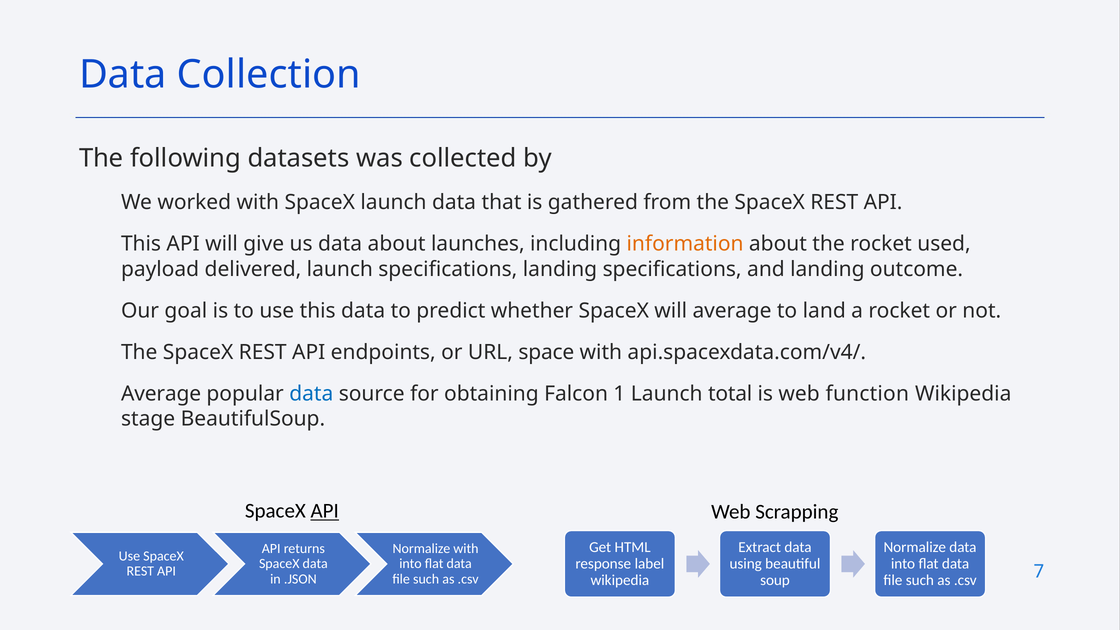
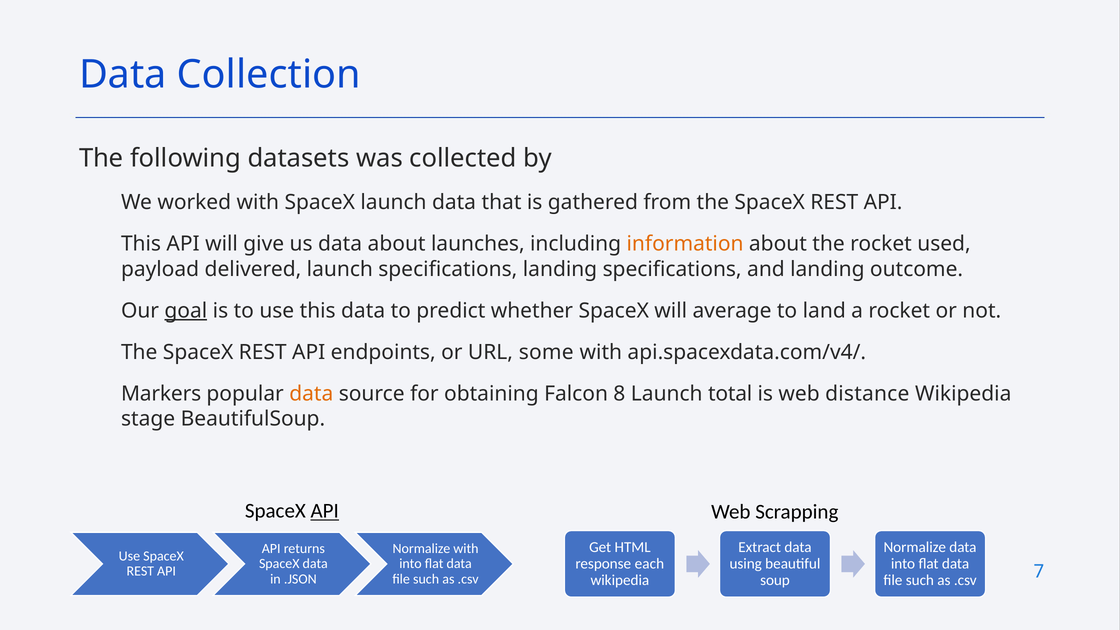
goal underline: none -> present (186, 311)
space: space -> some (546, 352)
Average: Average -> Markers (161, 394)
data colour: blue -> orange (311, 394)
1: 1 -> 8 (619, 394)
function: function -> distance (867, 394)
label: label -> each (649, 564)
